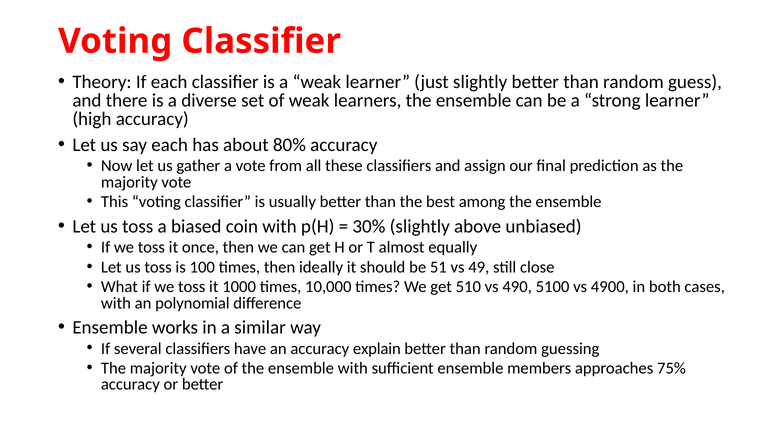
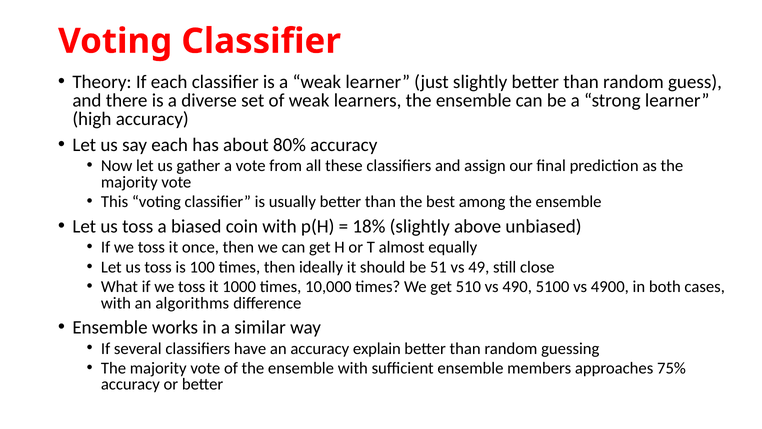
30%: 30% -> 18% (369, 226)
polynomial: polynomial -> algorithms (192, 303)
